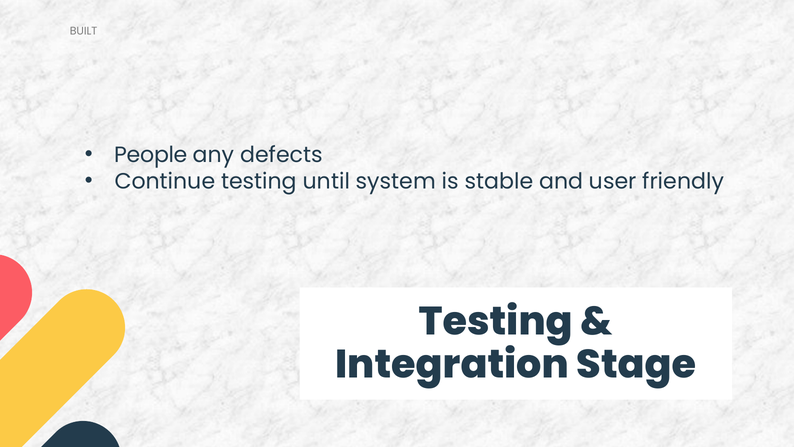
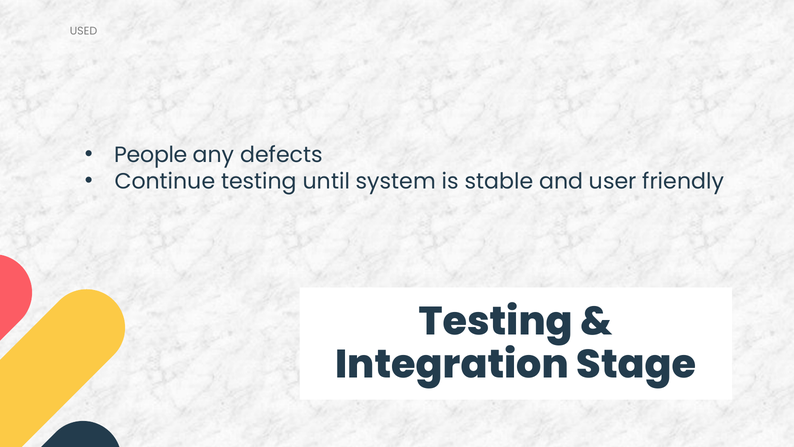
BUILT: BUILT -> USED (83, 31)
